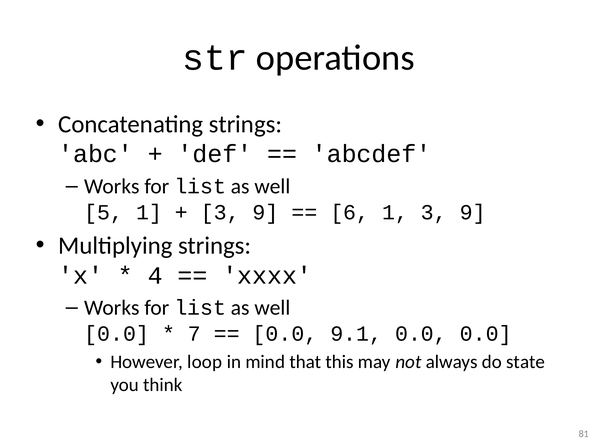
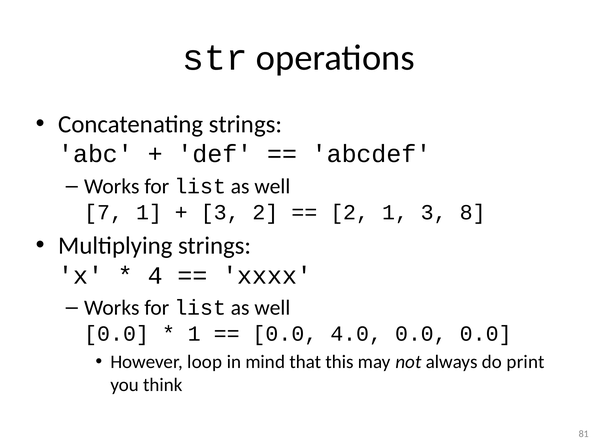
5: 5 -> 7 (104, 212)
9: 9 -> 2 (266, 212)
6: 6 -> 2 (350, 212)
1 3 9: 9 -> 8 (473, 212)
7: 7 -> 1 (194, 333)
9.1: 9.1 -> 4.0 (356, 333)
state: state -> print (526, 362)
